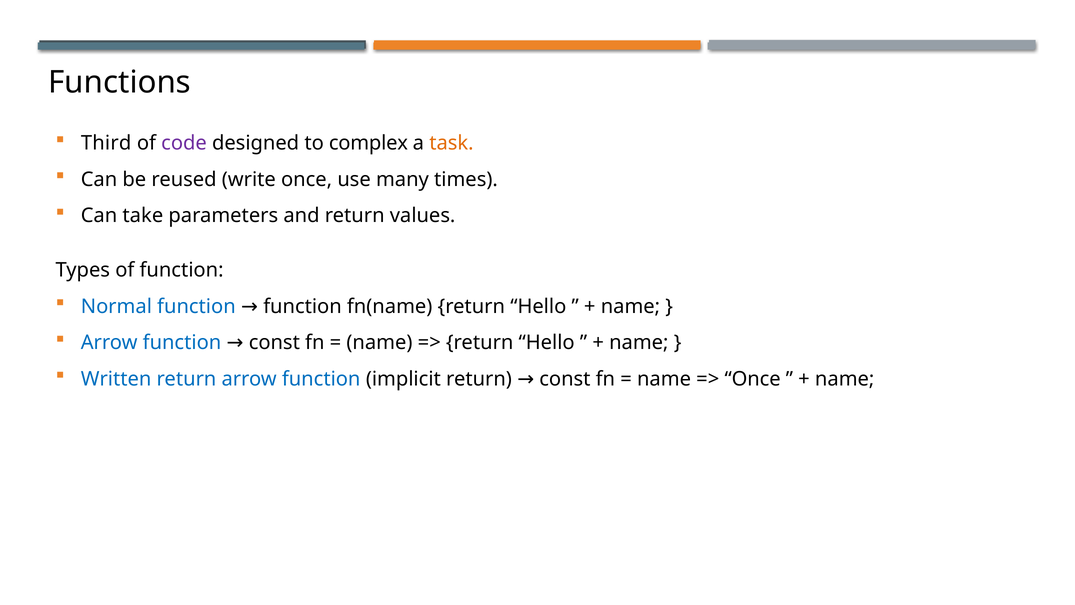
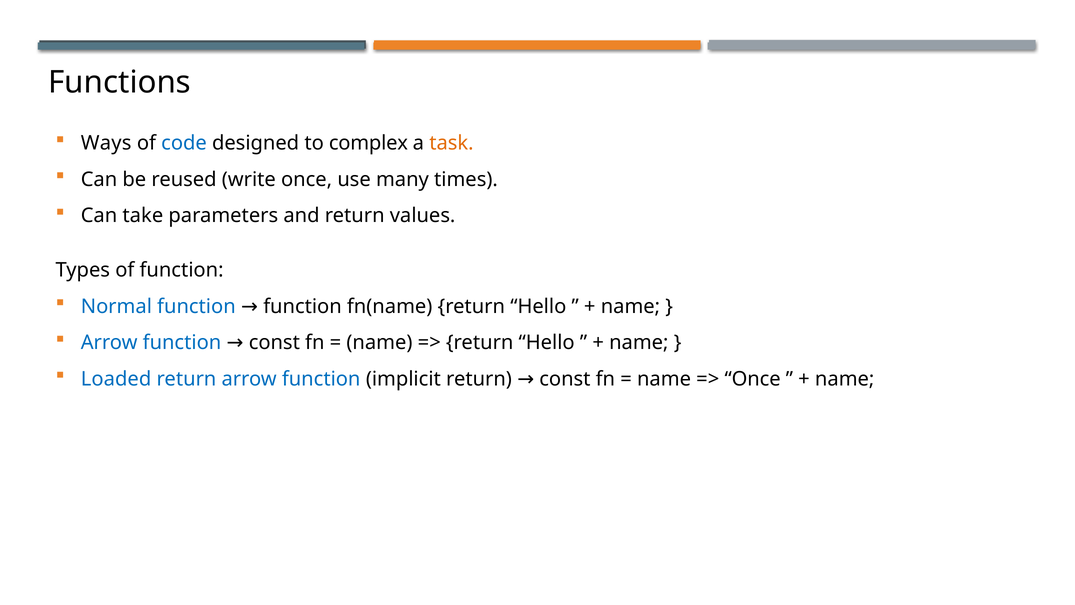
Third: Third -> Ways (106, 143)
code colour: purple -> blue (184, 143)
Written: Written -> Loaded (116, 379)
